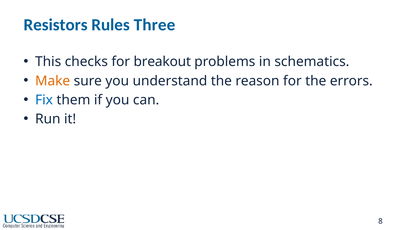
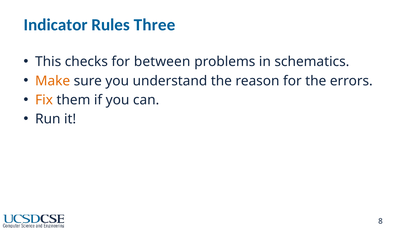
Resistors: Resistors -> Indicator (56, 25)
breakout: breakout -> between (162, 62)
Fix colour: blue -> orange (44, 100)
